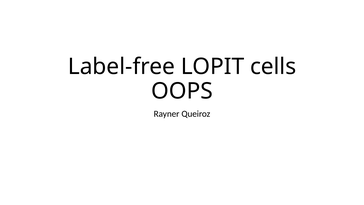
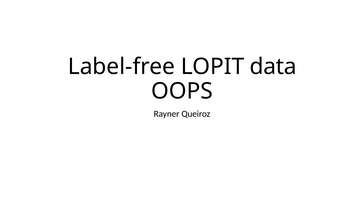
cells: cells -> data (273, 66)
